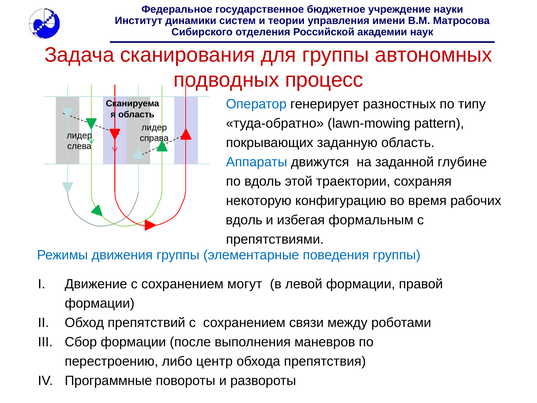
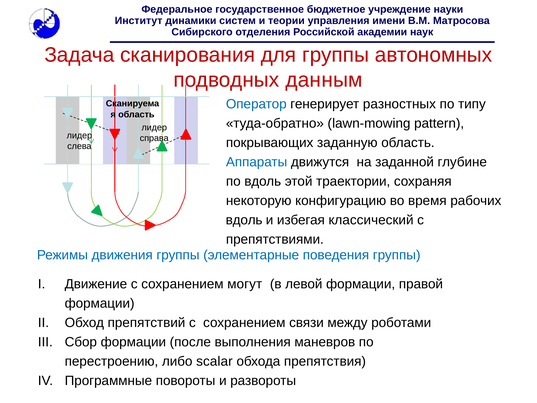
процесс: процесс -> данным (324, 80)
формальным: формальным -> классический (371, 220)
центр: центр -> scalar (214, 361)
